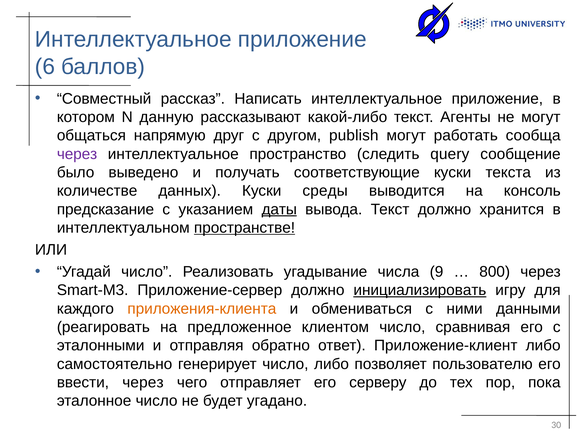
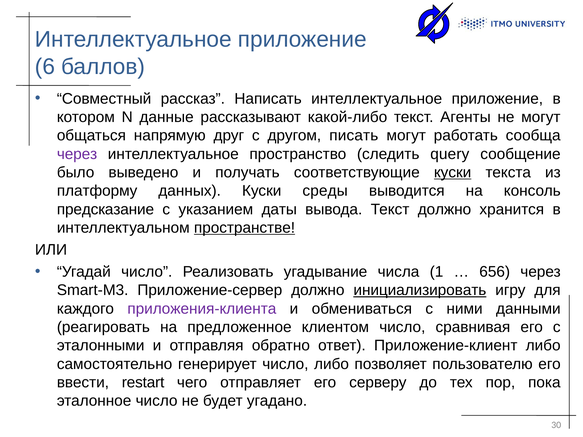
данную: данную -> данные (167, 117)
publish: publish -> писать (354, 136)
куски underline: none -> present (453, 173)
количестве: количестве -> платформу (97, 191)
даты underline: present -> none (279, 209)
9: 9 -> 1 (437, 272)
800: 800 -> 656 (495, 272)
приложения-клиента colour: orange -> purple (202, 309)
ввести через: через -> restart (143, 383)
